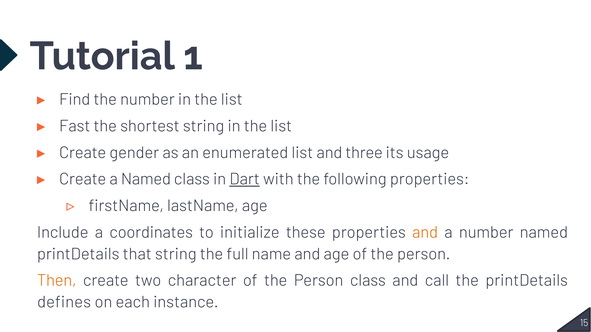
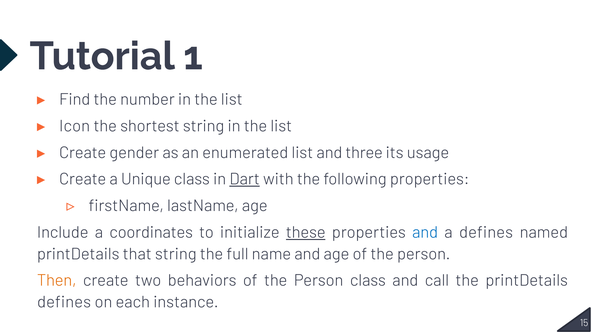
Fast: Fast -> Icon (75, 126)
a Named: Named -> Unique (146, 179)
these underline: none -> present (306, 233)
and colour: orange -> blue (425, 233)
a number: number -> defines (486, 233)
character: character -> behaviors (202, 281)
